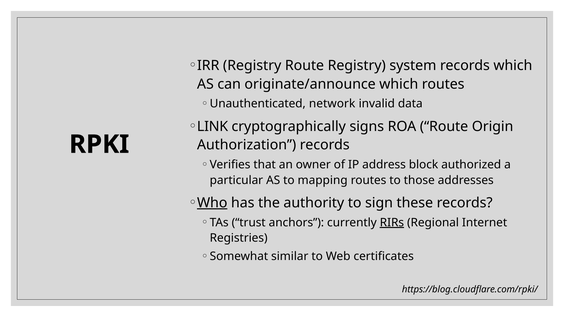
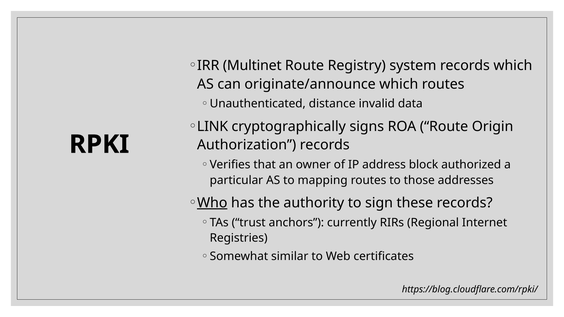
IRR Registry: Registry -> Multinet (252, 66)
network: network -> distance (332, 104)
RIRs underline: present -> none (392, 223)
